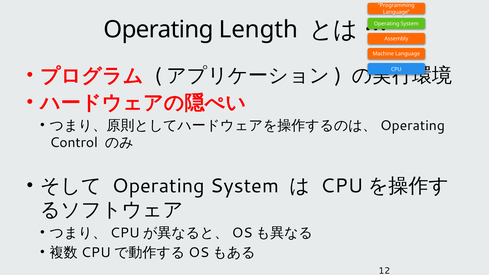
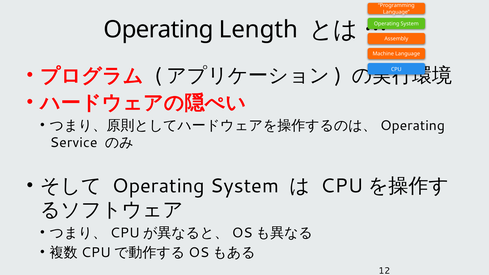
Control: Control -> Service (74, 142)
